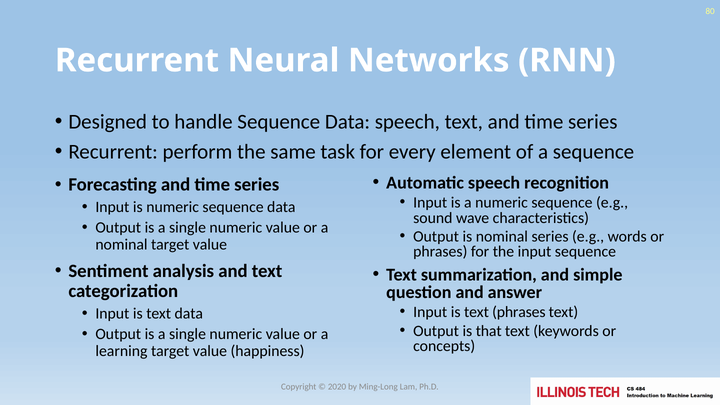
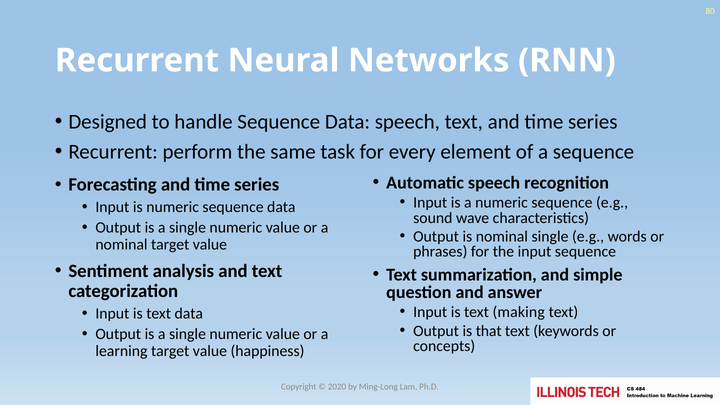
nominal series: series -> single (550, 236)
text phrases: phrases -> making (519, 312)
